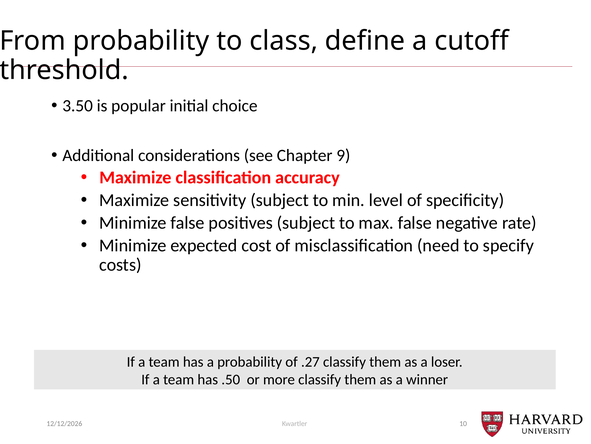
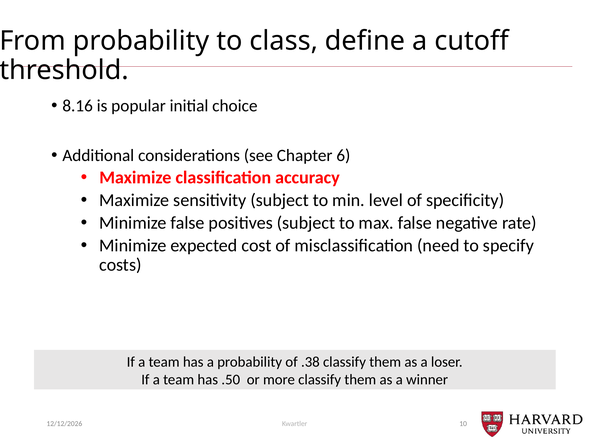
3.50: 3.50 -> 8.16 (78, 106)
9: 9 -> 6 (343, 155)
.27: .27 -> .38 (310, 361)
